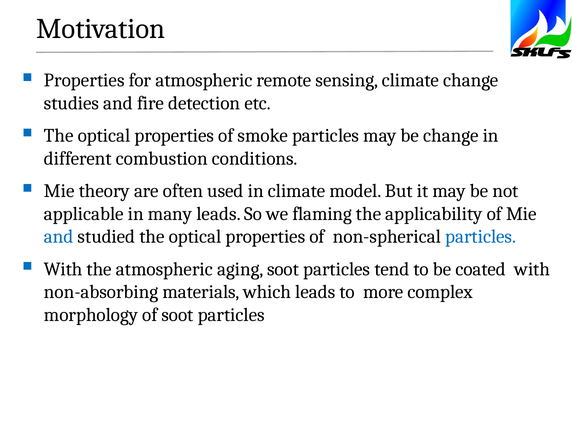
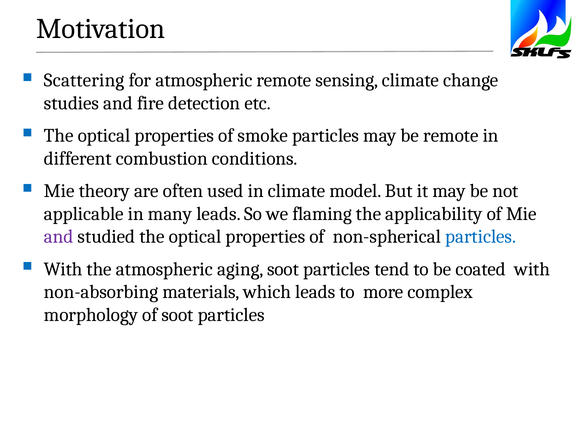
Properties: Properties -> Scattering (84, 80)
be change: change -> remote (451, 136)
and colour: blue -> purple (59, 237)
